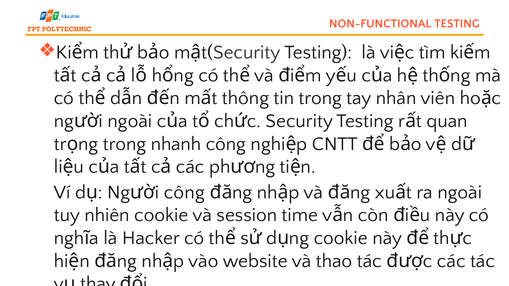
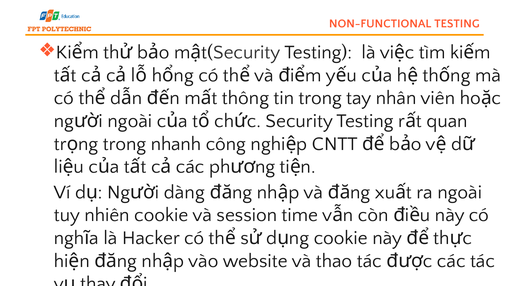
công: công -> dàng (184, 192)
